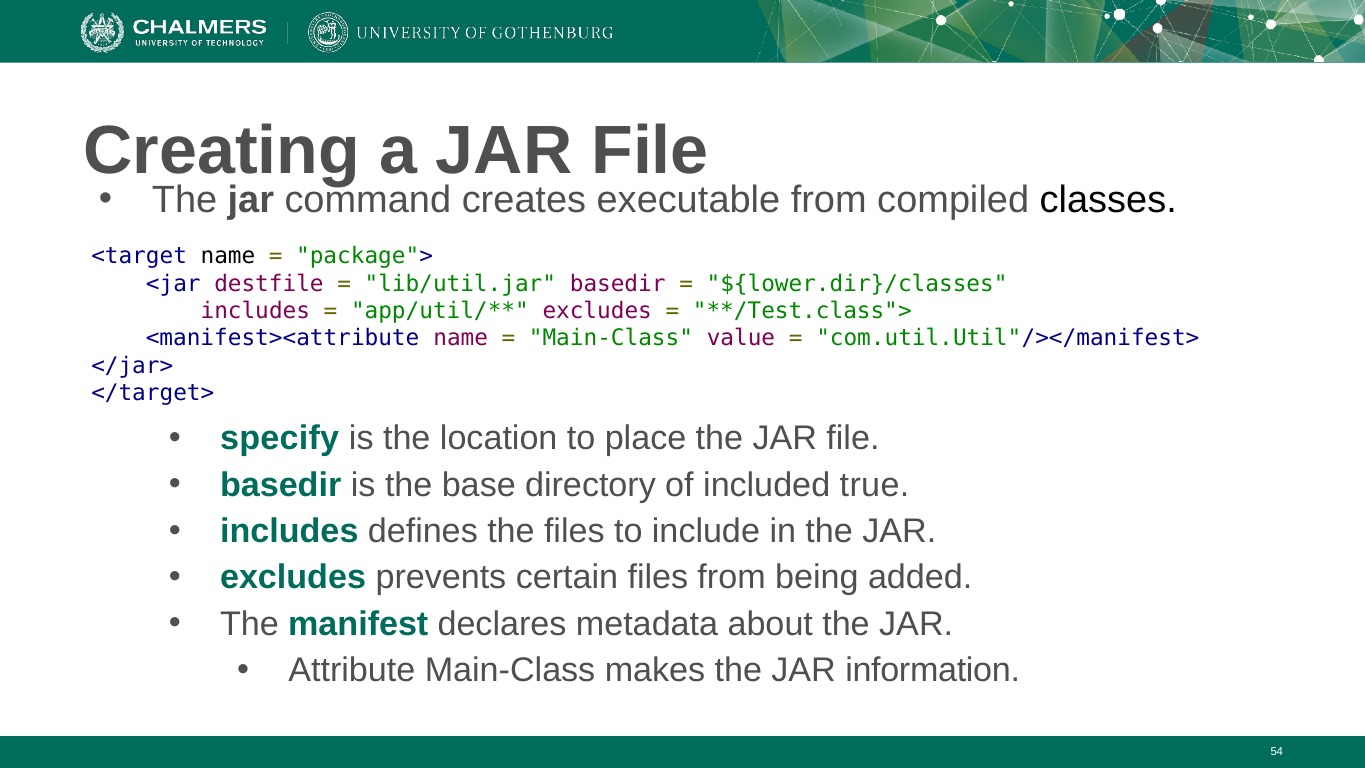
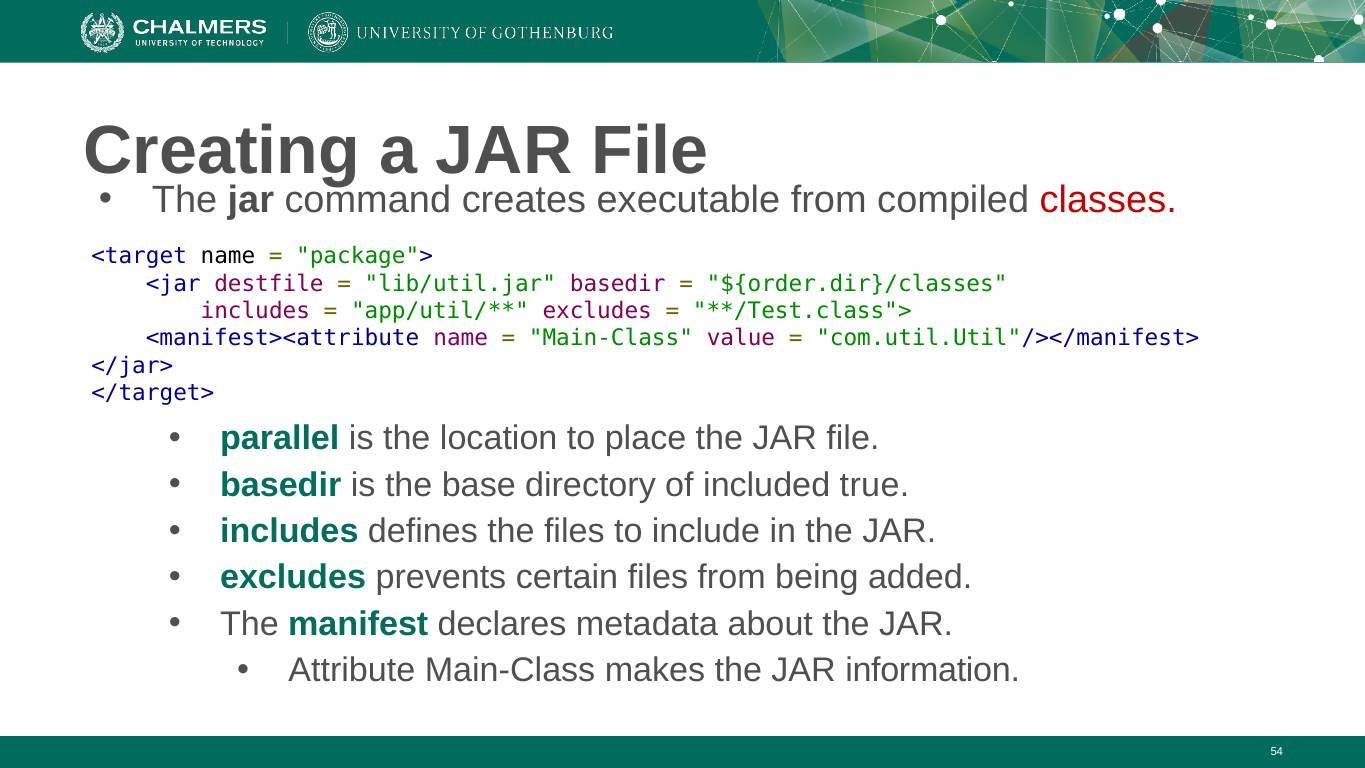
classes colour: black -> red (1108, 200)
${lower.dir}/classes: ${lower.dir}/classes -> ${order.dir}/classes (857, 284)
specify: specify -> parallel (280, 438)
